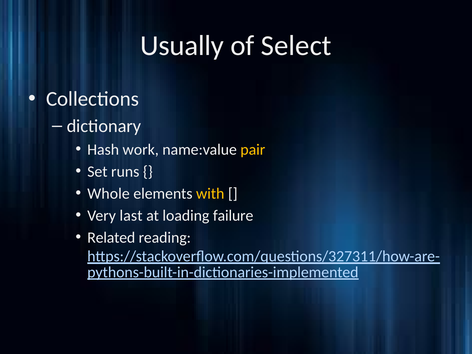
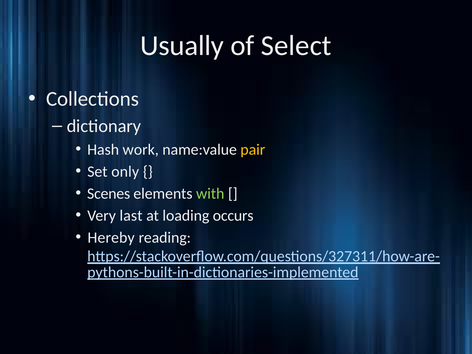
runs: runs -> only (125, 172)
Whole: Whole -> Scenes (109, 194)
with colour: yellow -> light green (210, 194)
failure: failure -> occurs (233, 216)
Related: Related -> Hereby (111, 238)
